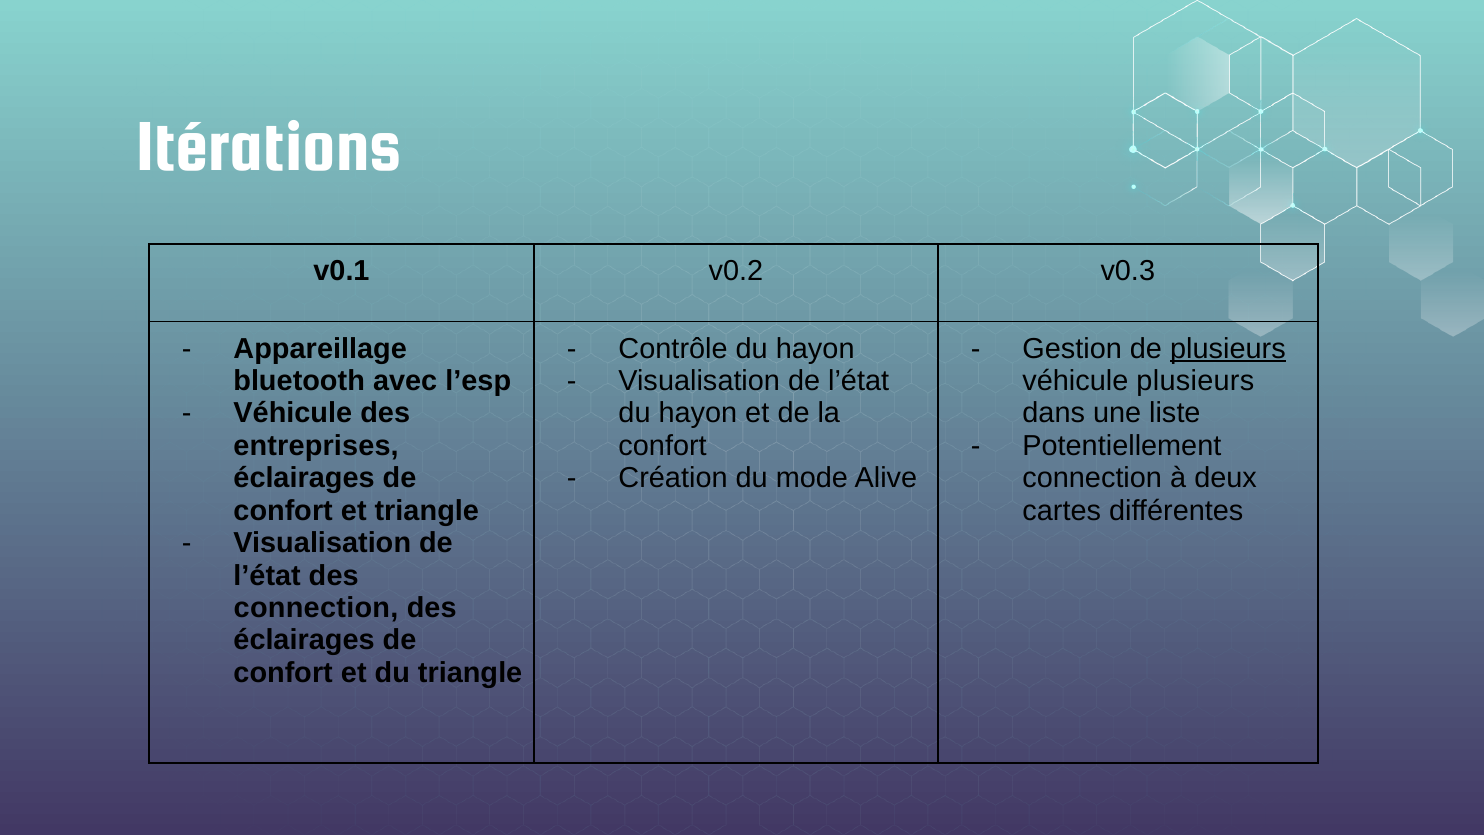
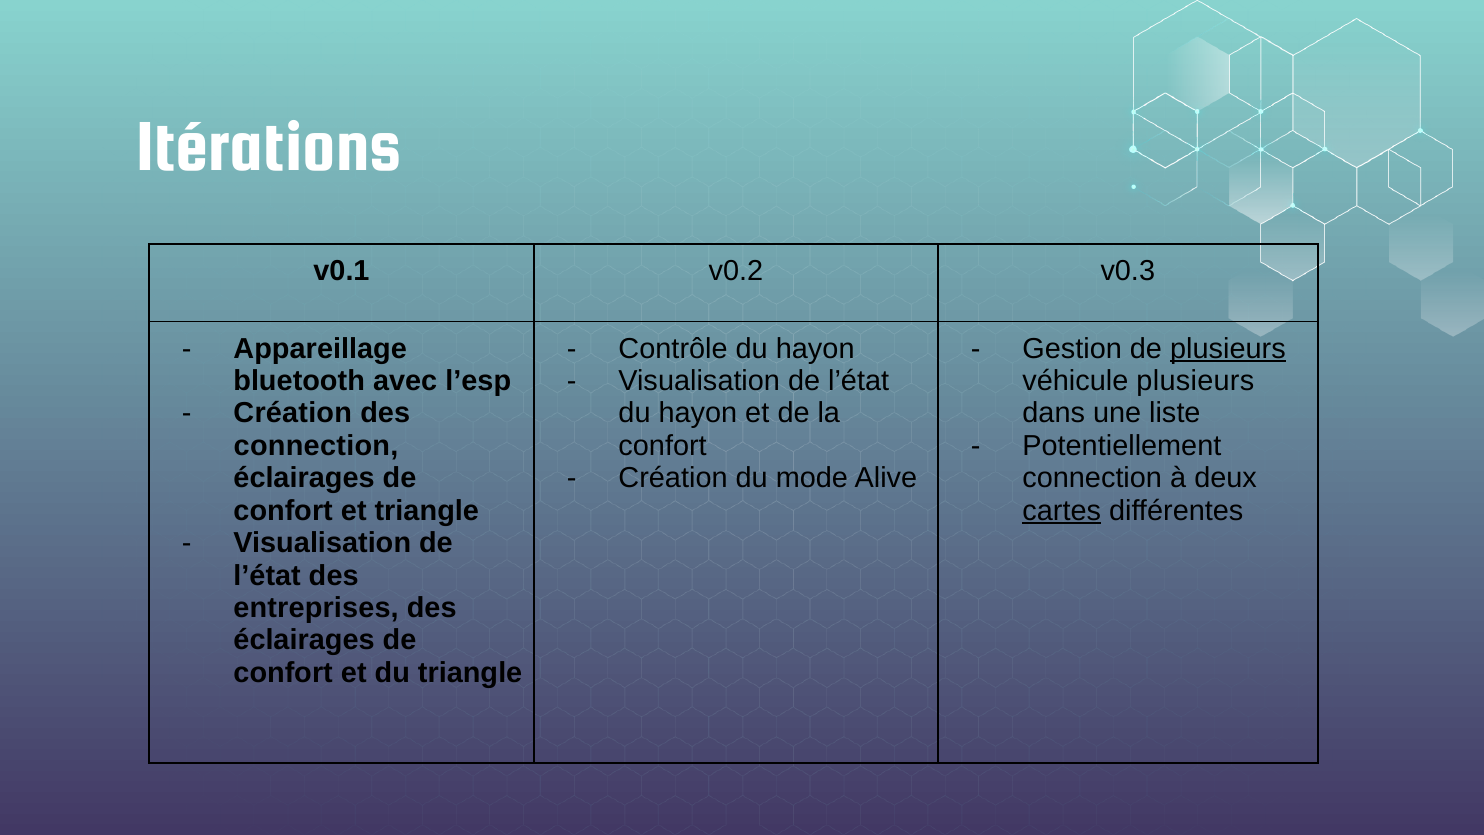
Véhicule: Véhicule -> Création (293, 413)
entreprises: entreprises -> connection (316, 446)
cartes underline: none -> present (1062, 511)
connection: connection -> entreprises (316, 608)
